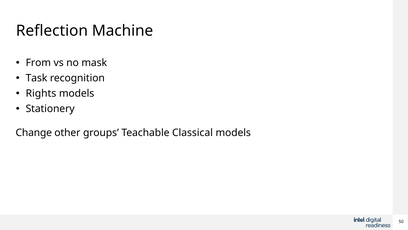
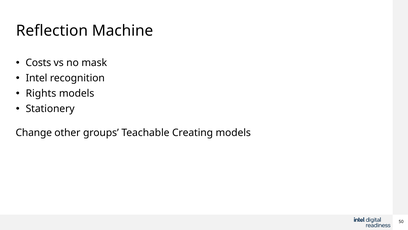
From: From -> Costs (38, 63)
Task: Task -> Intel (37, 78)
Classical: Classical -> Creating (193, 132)
